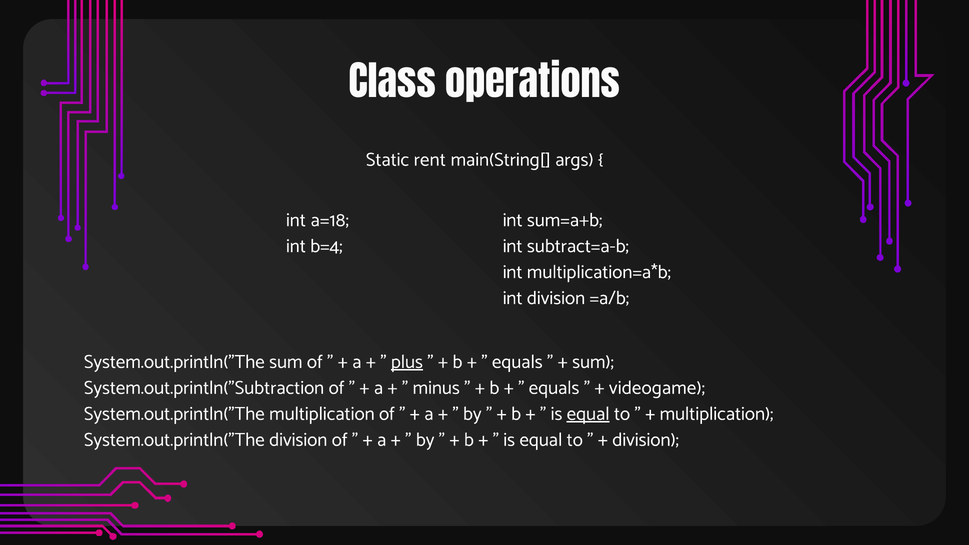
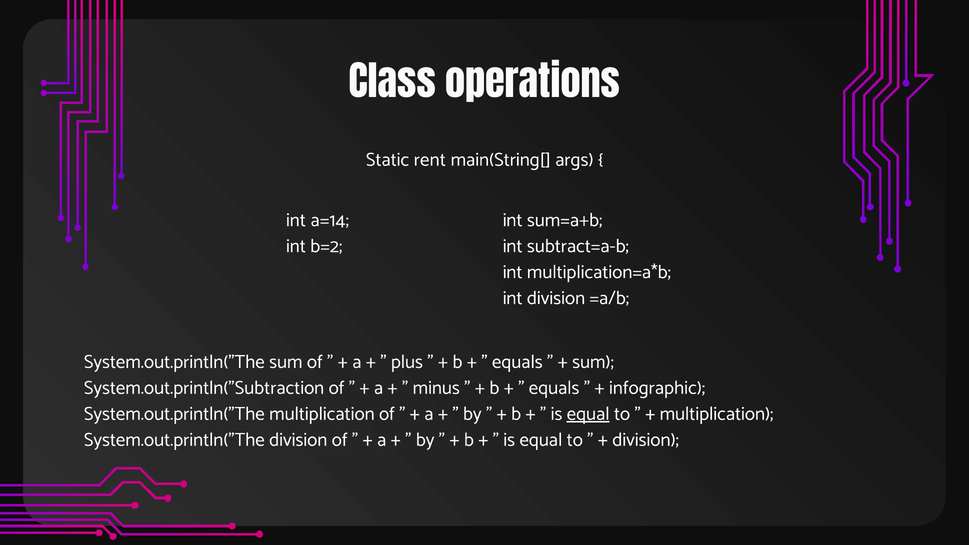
a=18: a=18 -> a=14 (330, 220)
b=4: b=4 -> b=2 (326, 246)
plus underline: present -> none (407, 362)
videogame: videogame -> infographic (657, 388)
